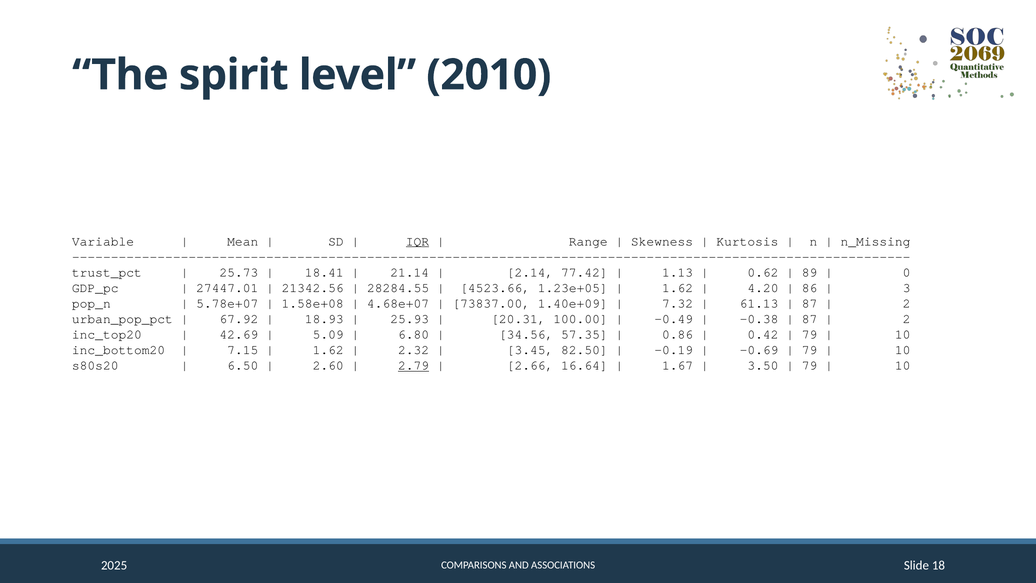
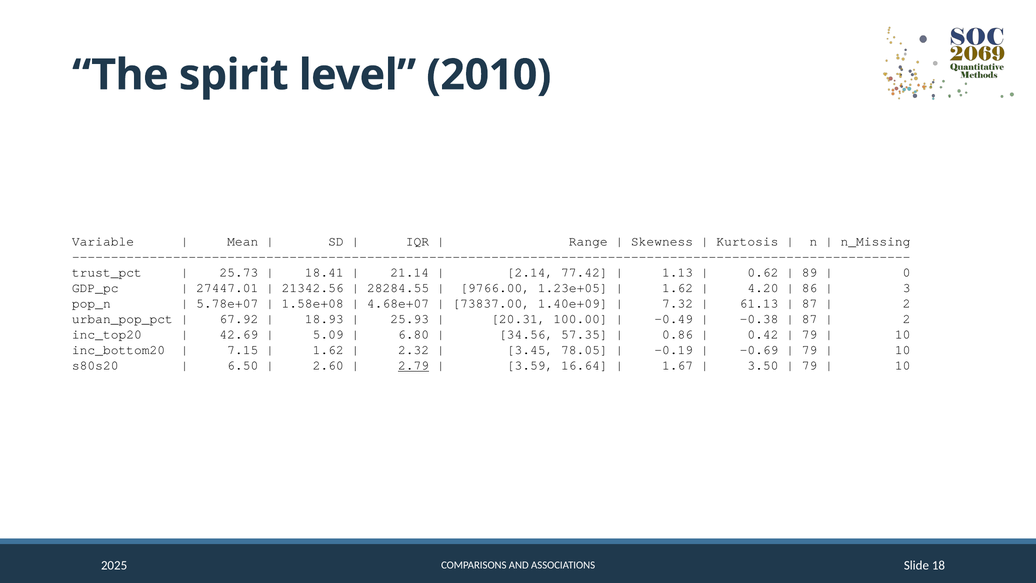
IQR underline: present -> none (417, 241)
4523.66: 4523.66 -> 9766.00 (495, 288)
82.50: 82.50 -> 78.05 (584, 350)
2.66: 2.66 -> 3.59 (530, 365)
